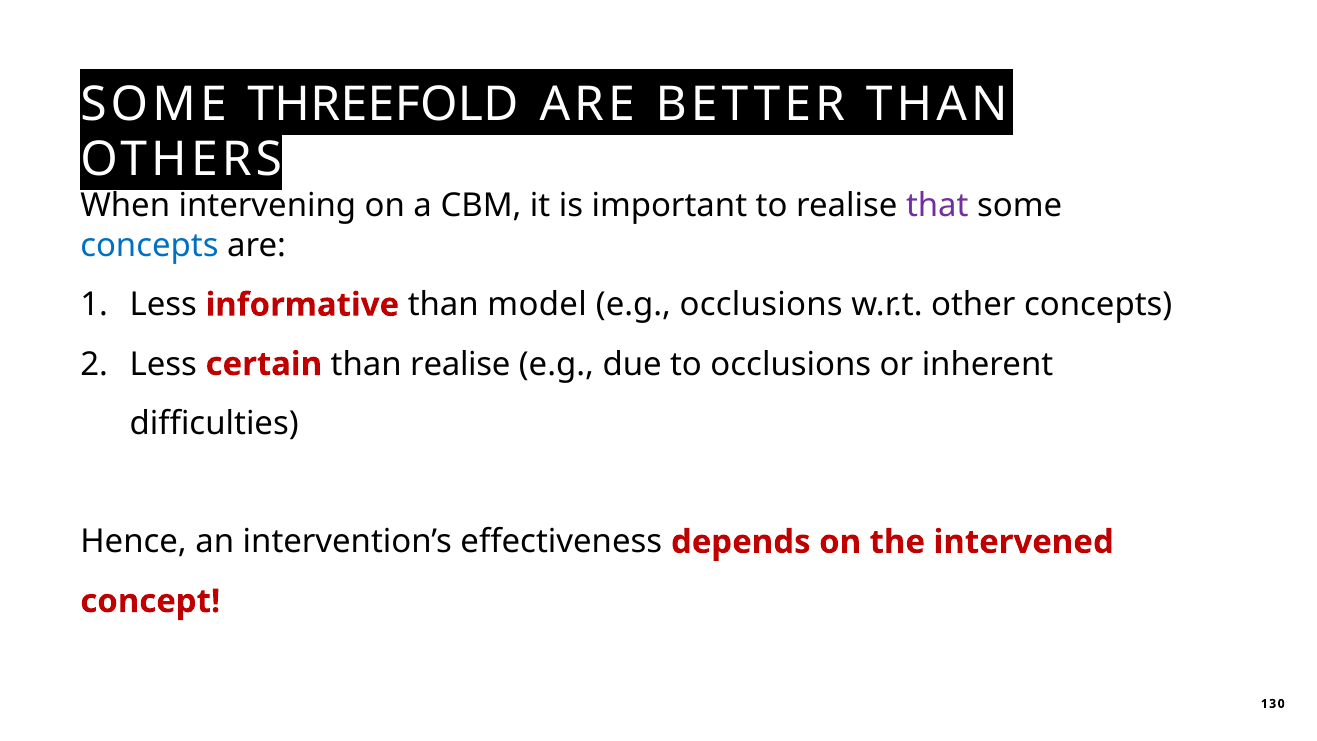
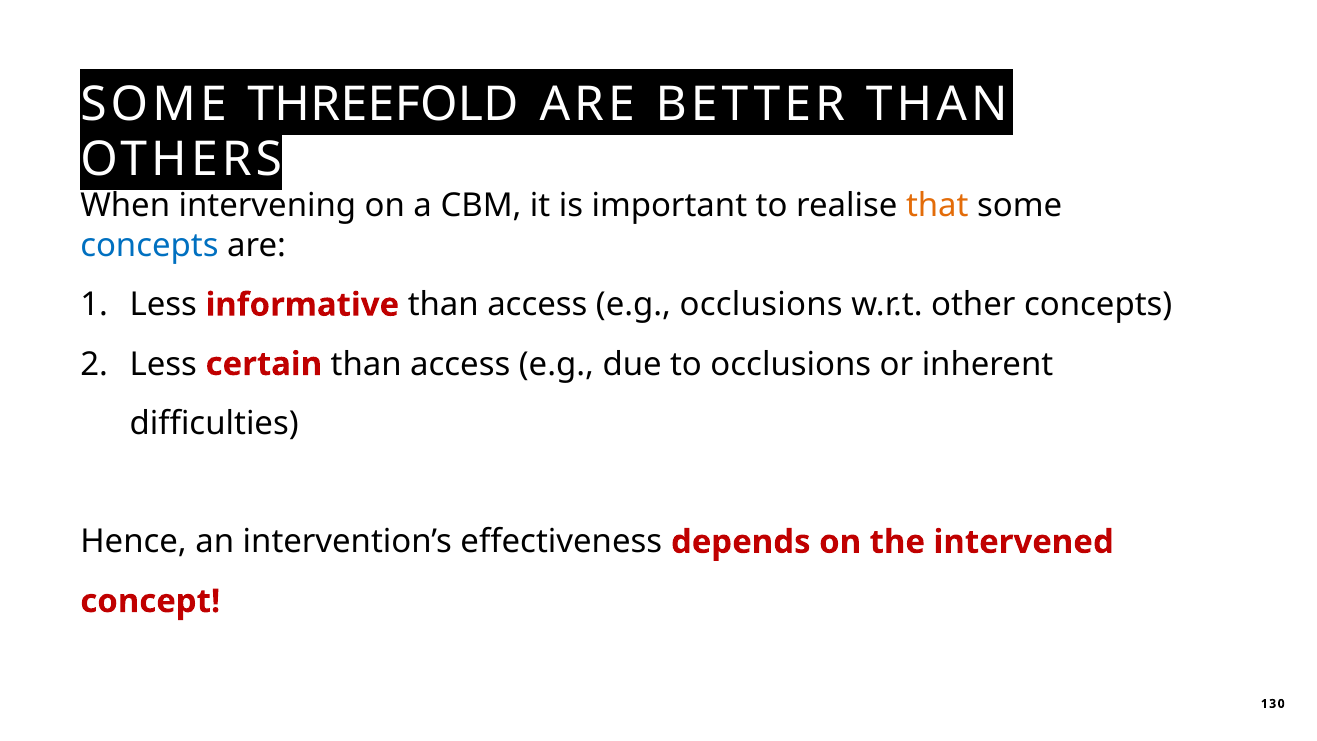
that colour: purple -> orange (937, 206)
informative than model: model -> access (537, 305)
certain than realise: realise -> access (460, 364)
